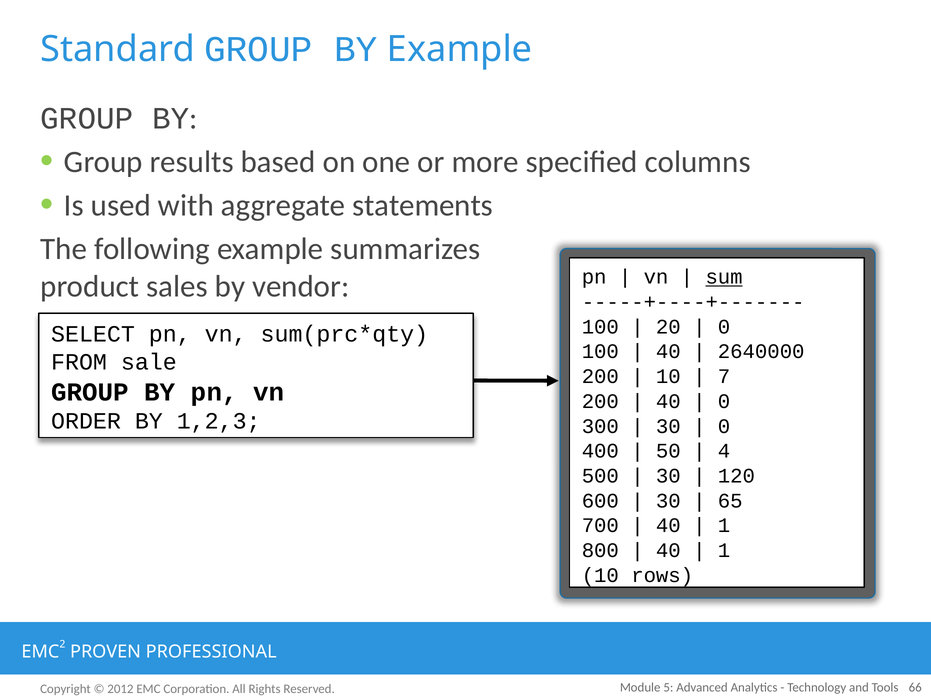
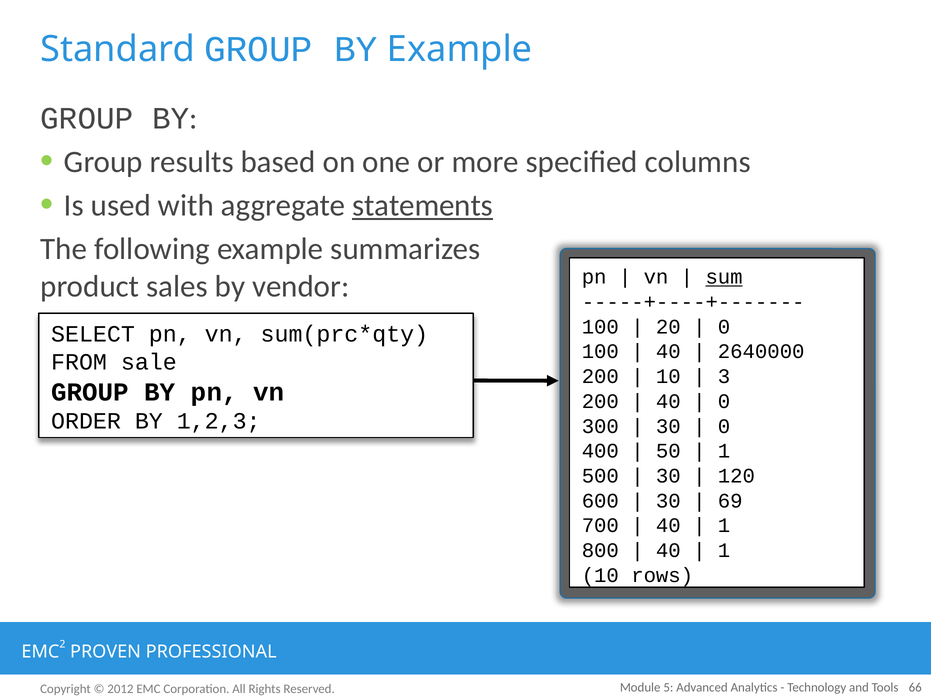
statements underline: none -> present (423, 205)
7: 7 -> 3 (724, 376)
4: 4 -> 1 (724, 451)
65: 65 -> 69 (730, 500)
